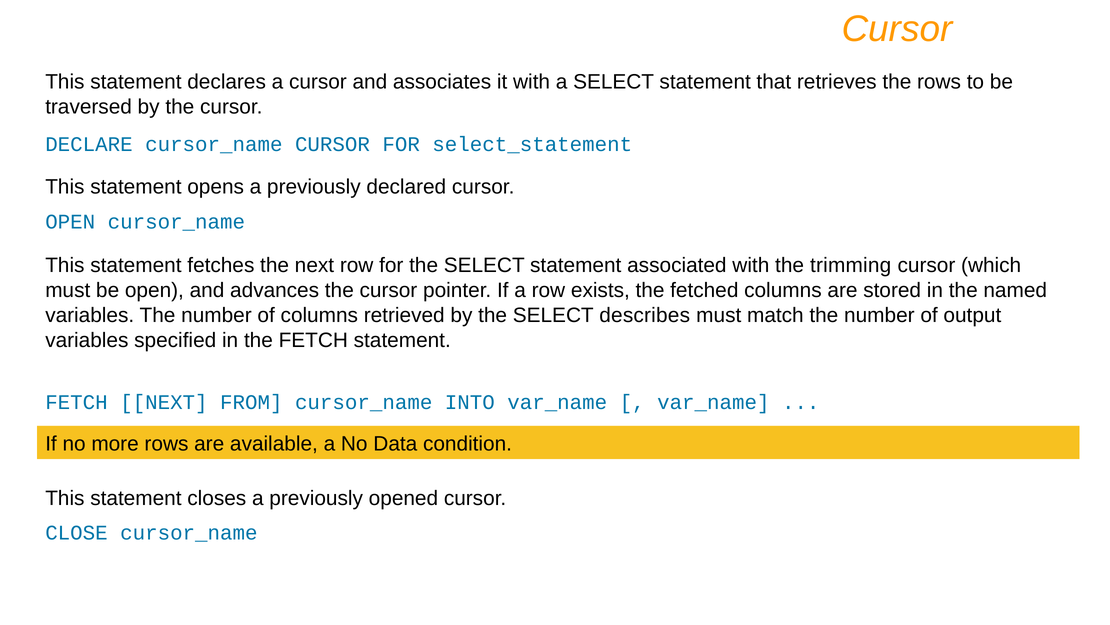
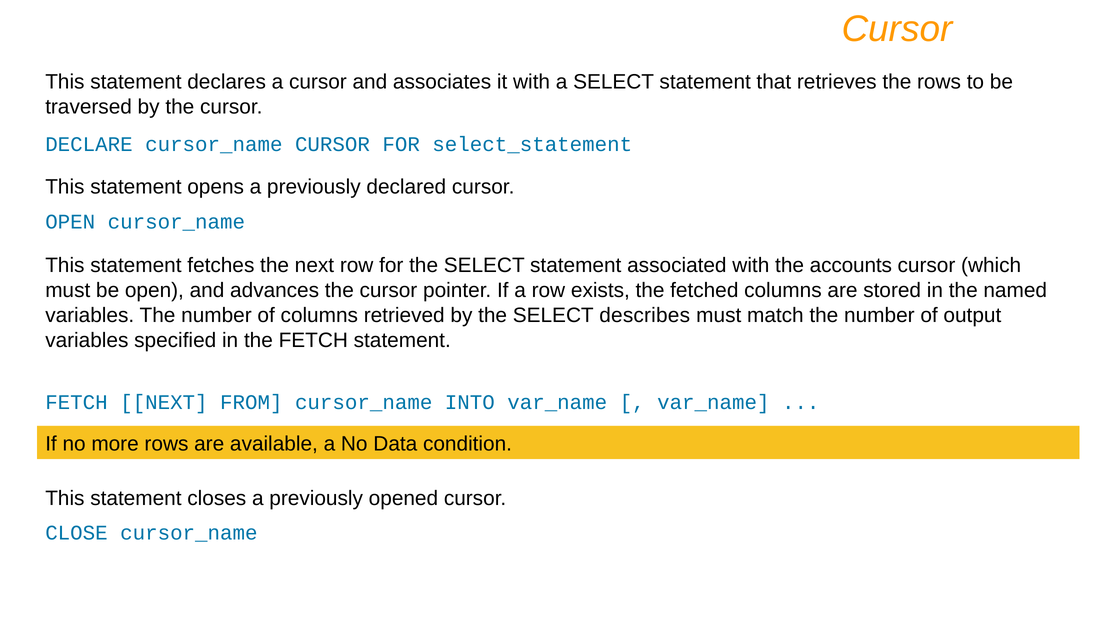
trimming: trimming -> accounts (851, 265)
